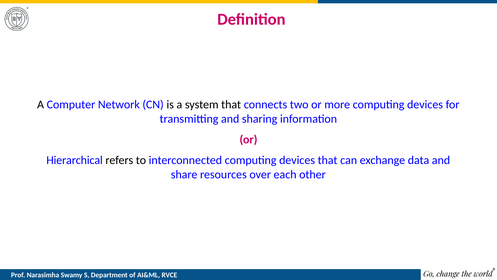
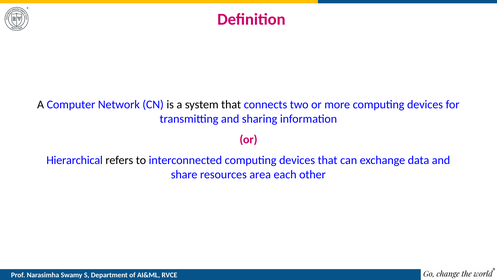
over: over -> area (260, 174)
